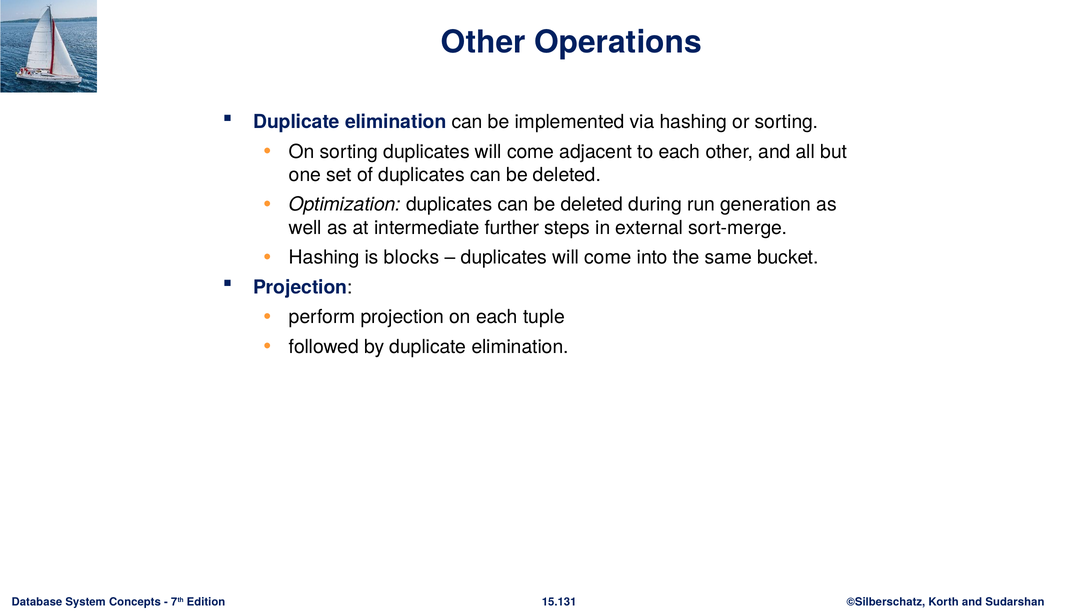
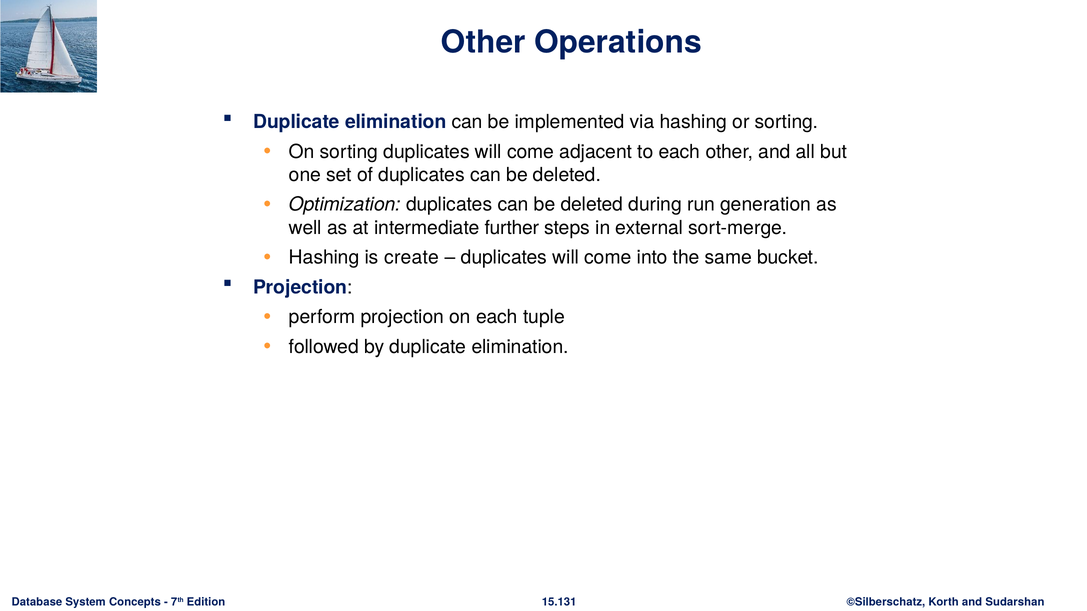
blocks: blocks -> create (412, 258)
